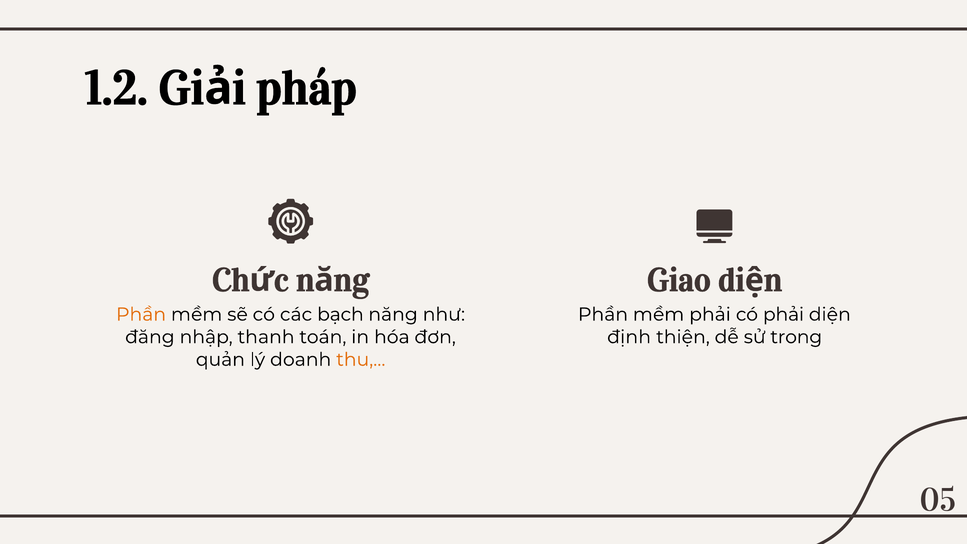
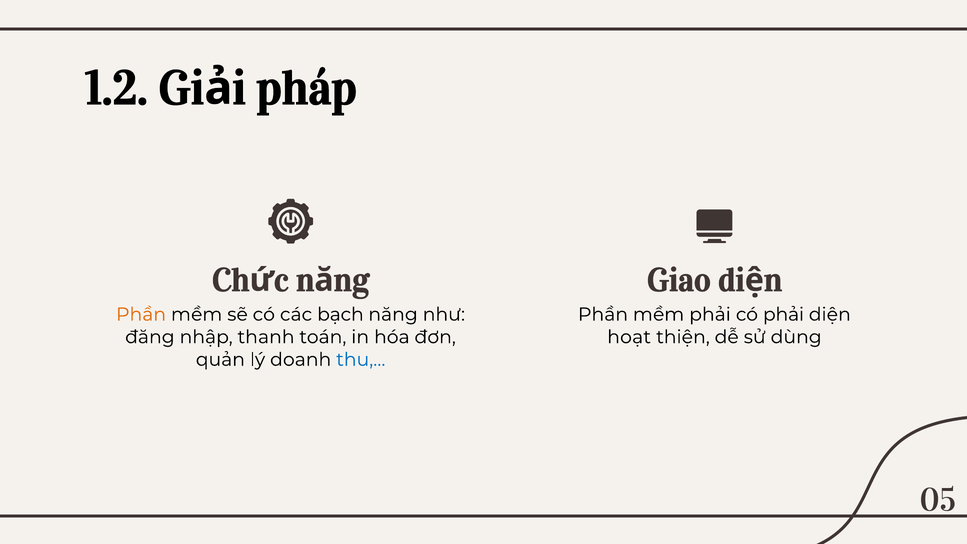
định: định -> hoạt (629, 337)
trong: trong -> dùng (796, 337)
thu,… colour: orange -> blue (361, 360)
